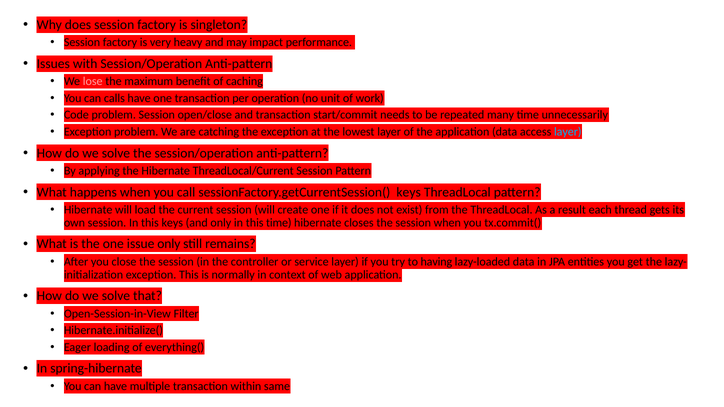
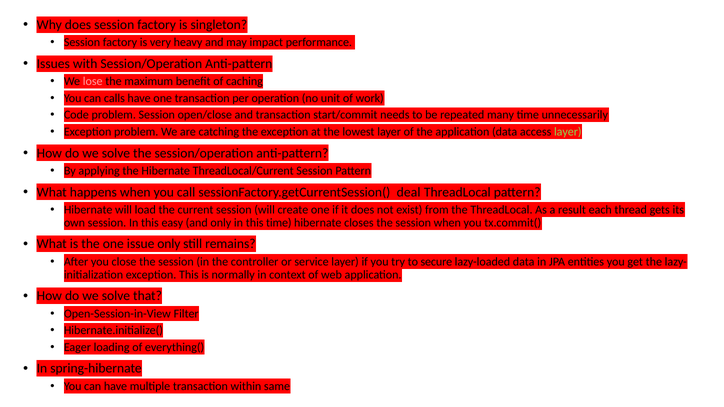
layer colour: light blue -> light green (568, 132)
sessionFactory.getCurrentSession( keys: keys -> deal (409, 192)
this keys: keys -> easy (172, 223)
having: having -> secure (436, 262)
